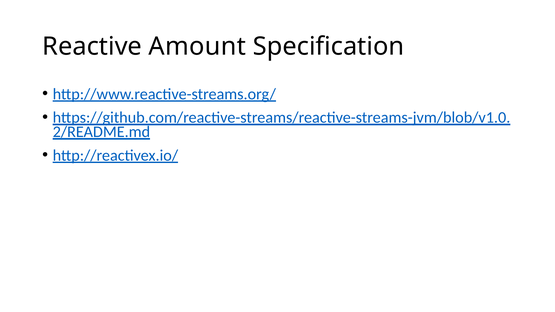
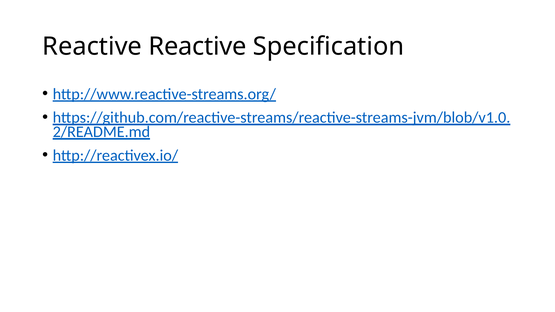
Reactive Amount: Amount -> Reactive (198, 47)
